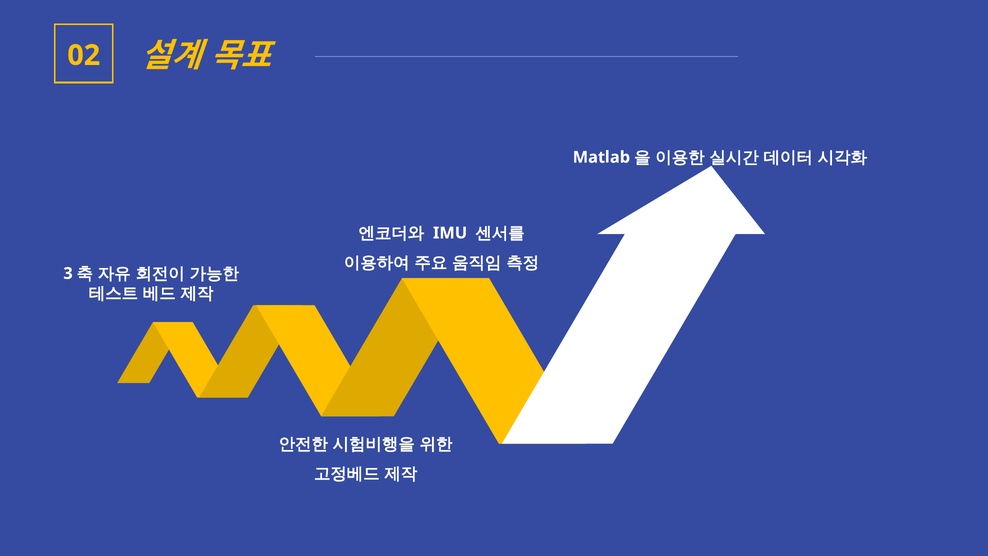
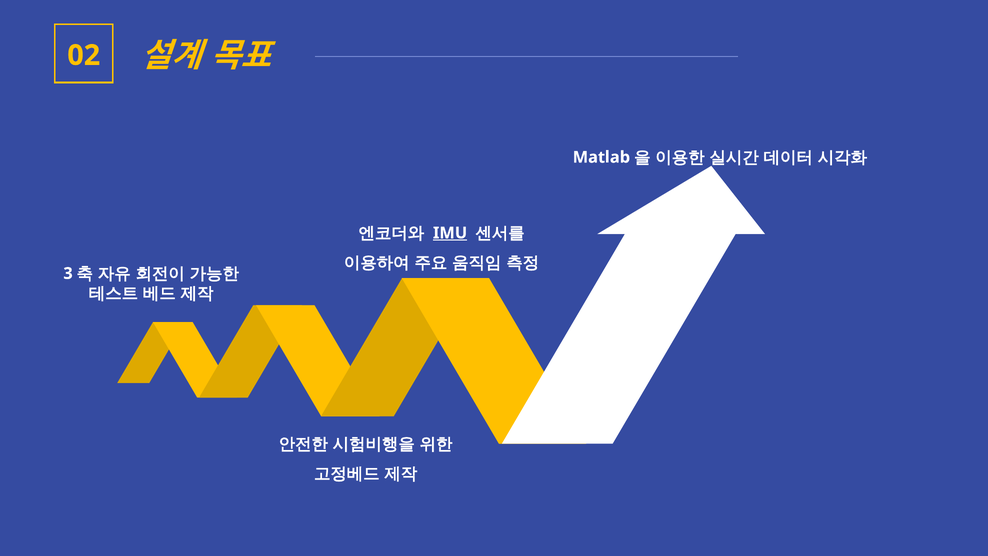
IMU underline: none -> present (450, 233)
